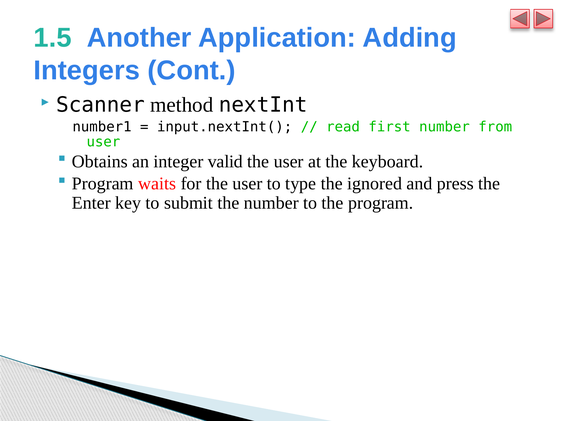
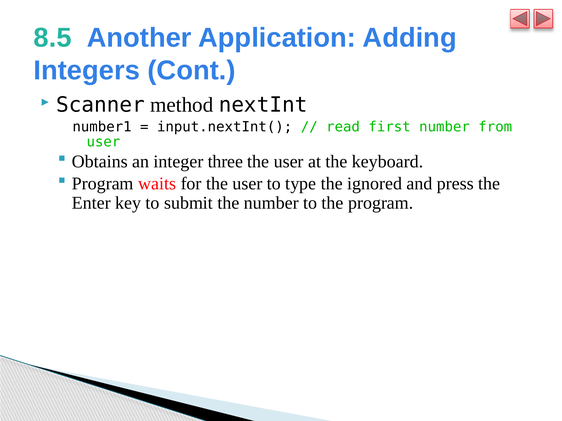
1.5: 1.5 -> 8.5 (53, 38)
valid: valid -> three (225, 162)
